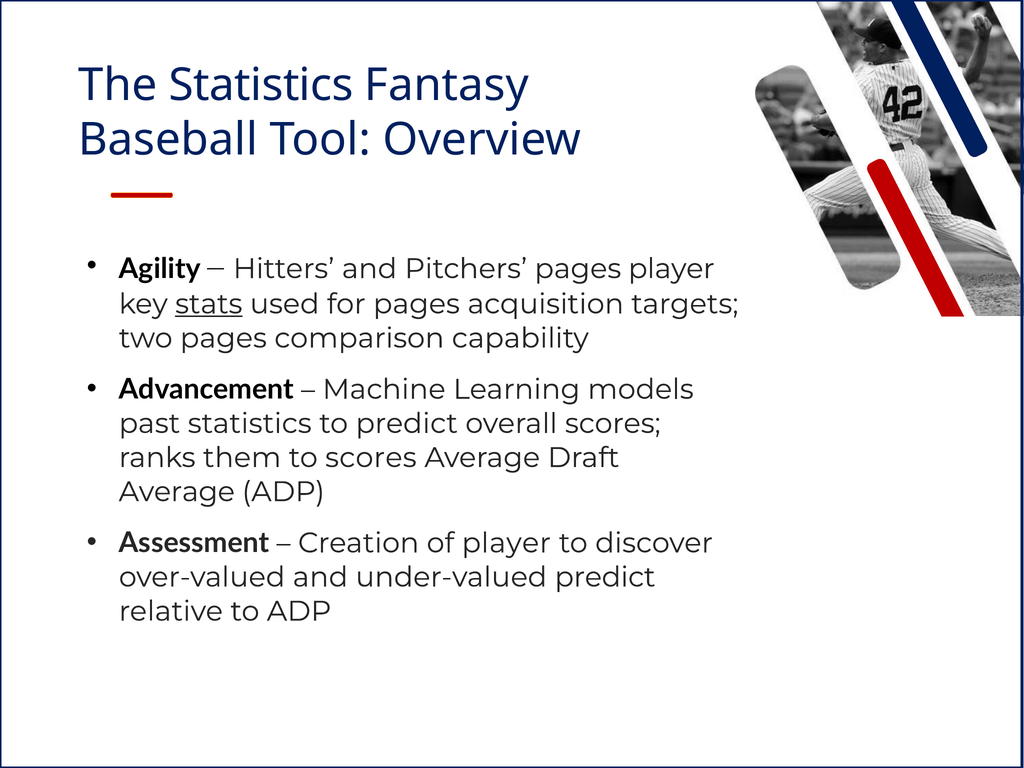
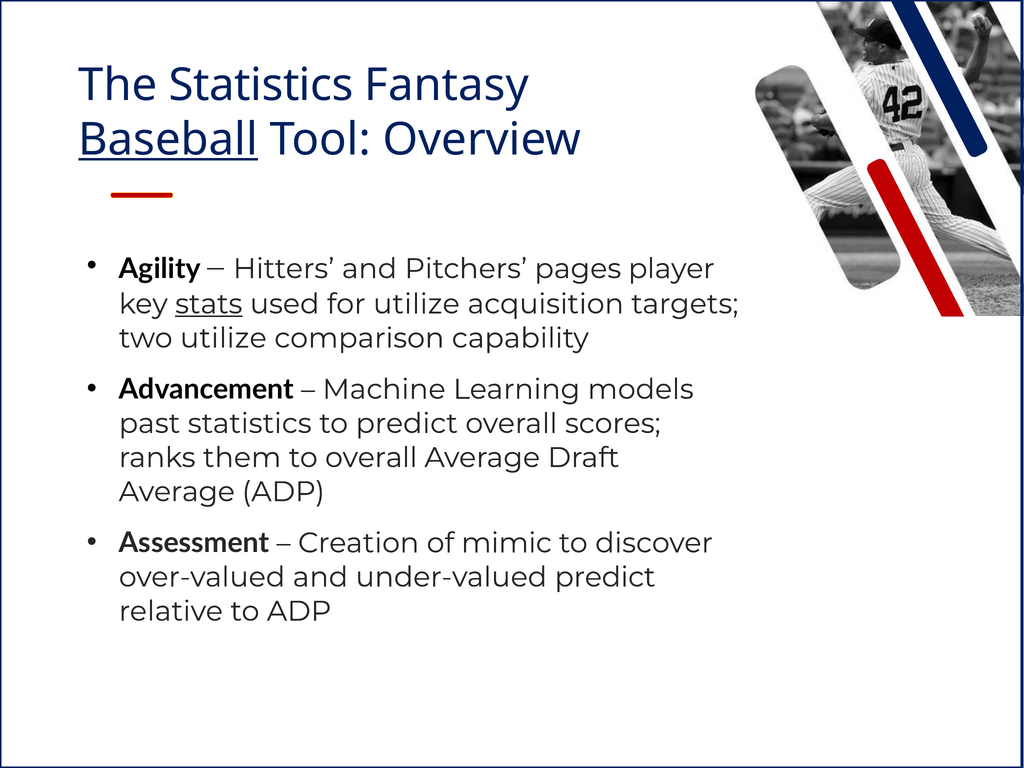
Baseball underline: none -> present (168, 140)
for pages: pages -> utilize (416, 304)
two pages: pages -> utilize (223, 338)
to scores: scores -> overall (371, 458)
of player: player -> mimic (507, 543)
